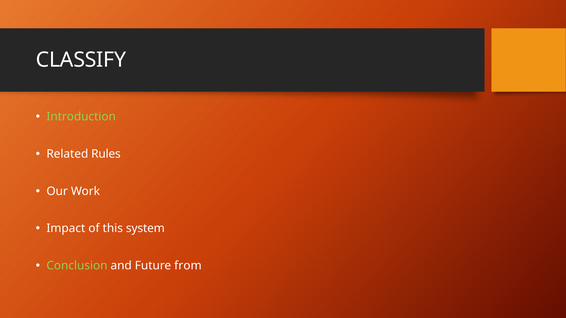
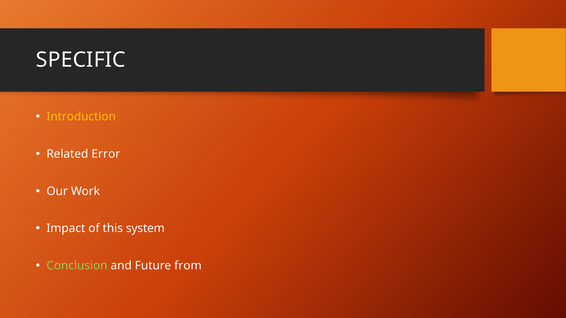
CLASSIFY: CLASSIFY -> SPECIFIC (81, 60)
Introduction colour: light green -> yellow (81, 117)
Rules: Rules -> Error (106, 154)
